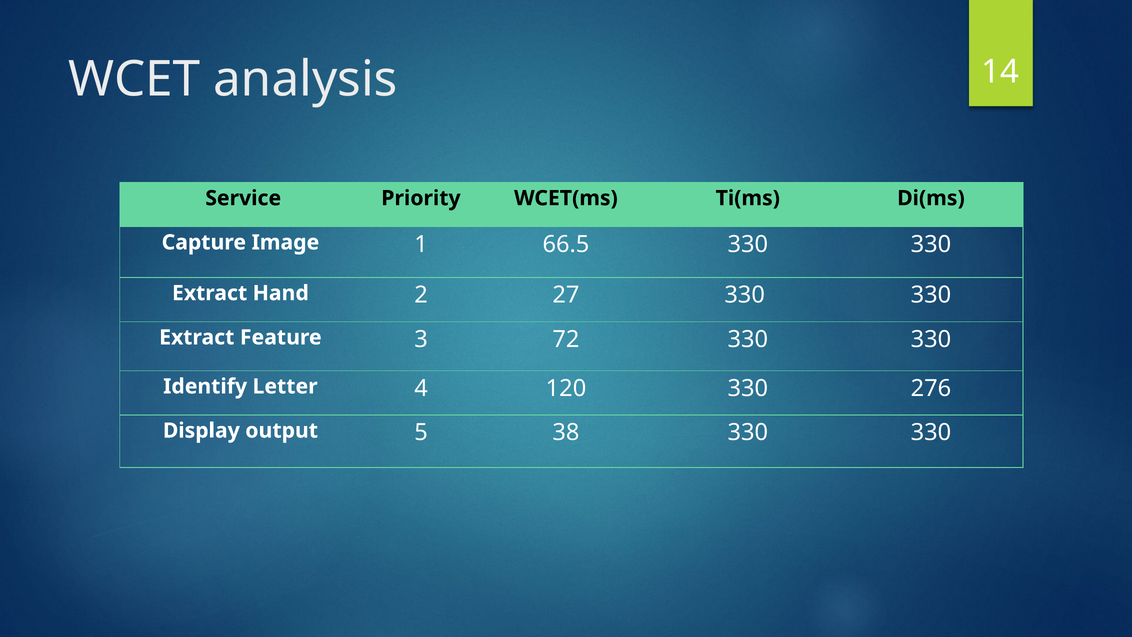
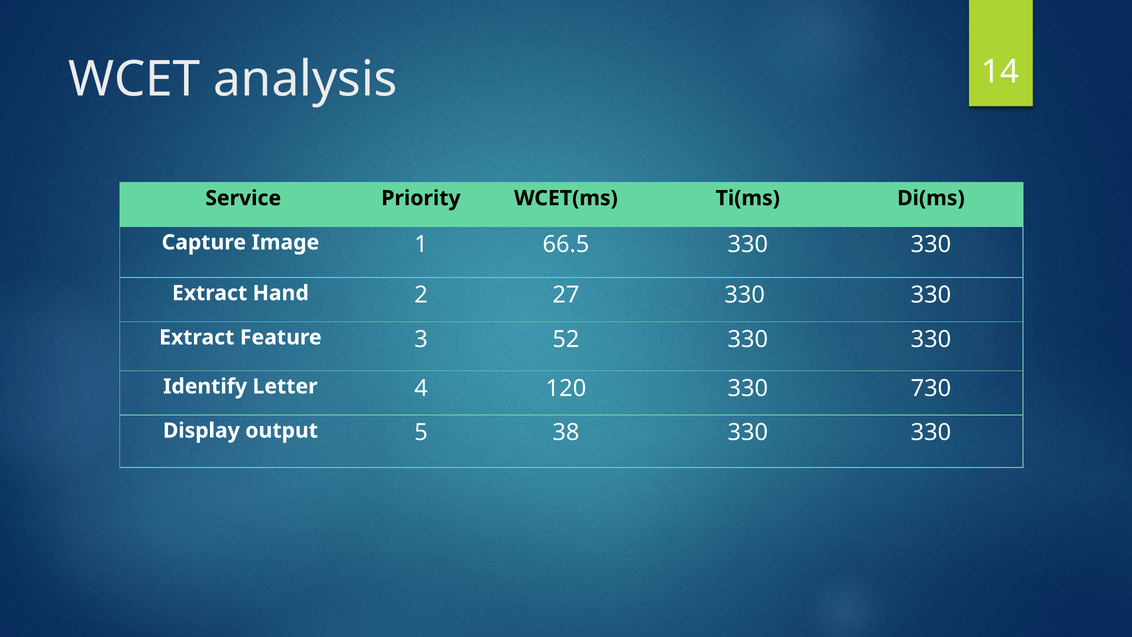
72: 72 -> 52 (566, 339)
276: 276 -> 730 (931, 388)
